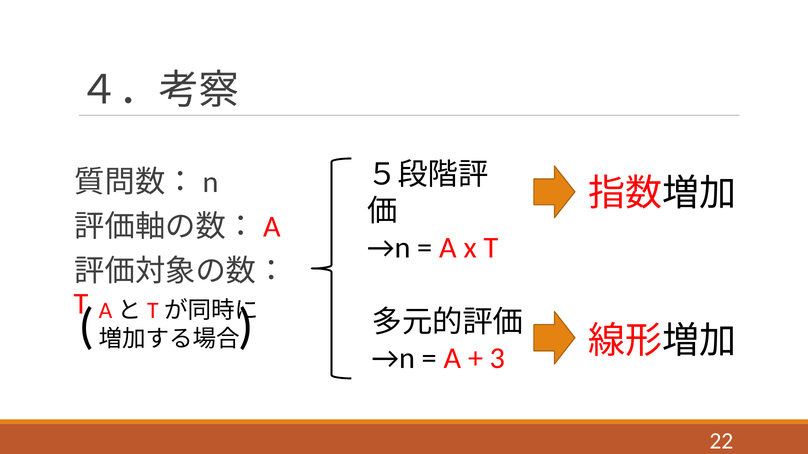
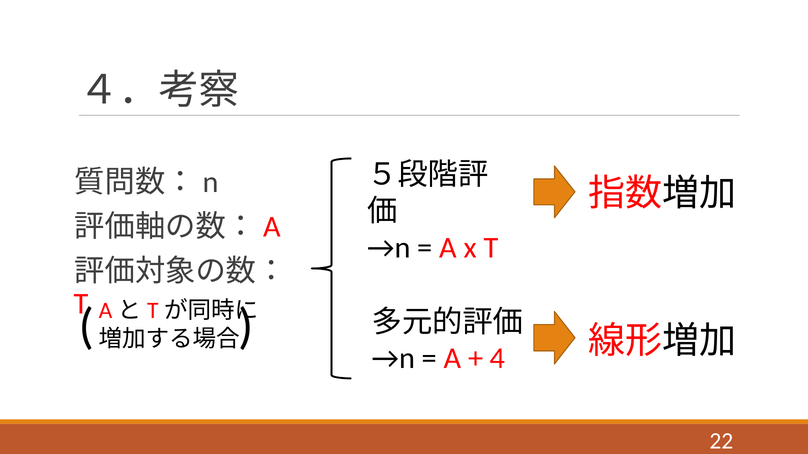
3: 3 -> 4 (498, 359)
